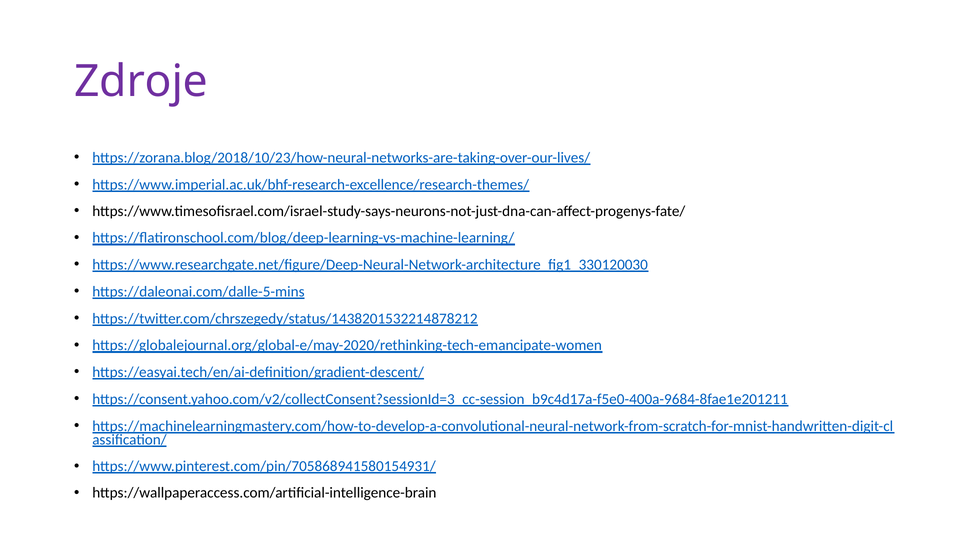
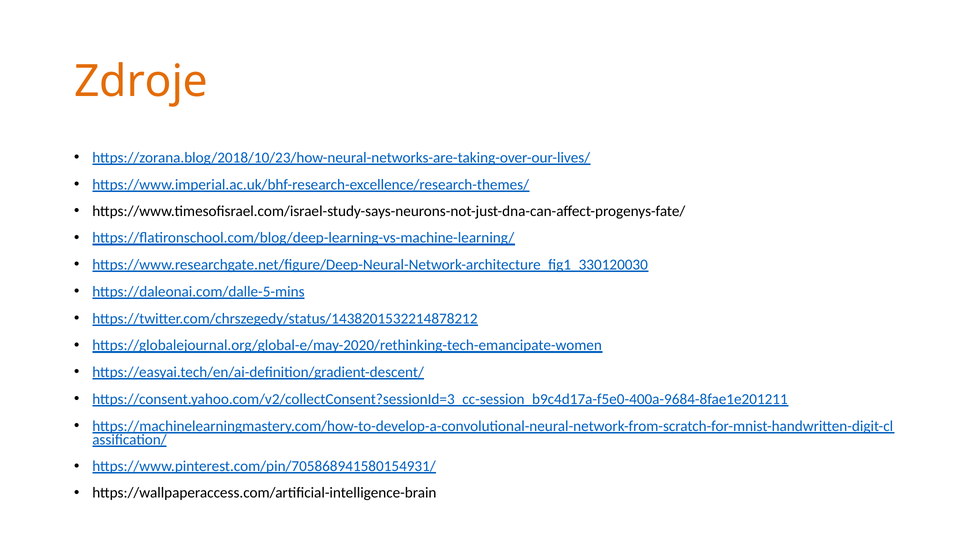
Zdroje colour: purple -> orange (141, 82)
